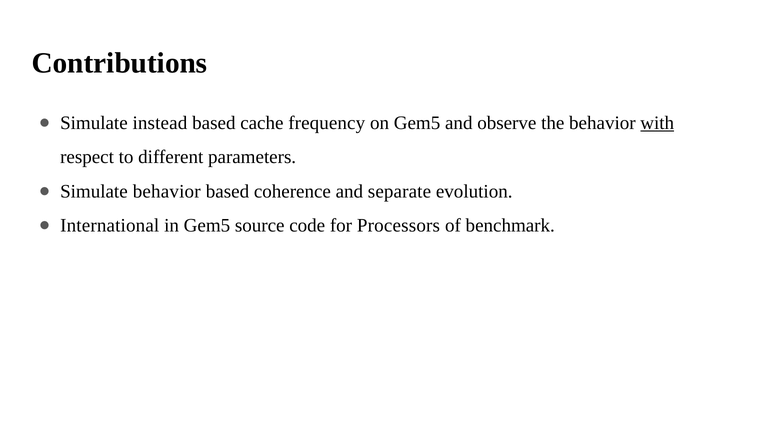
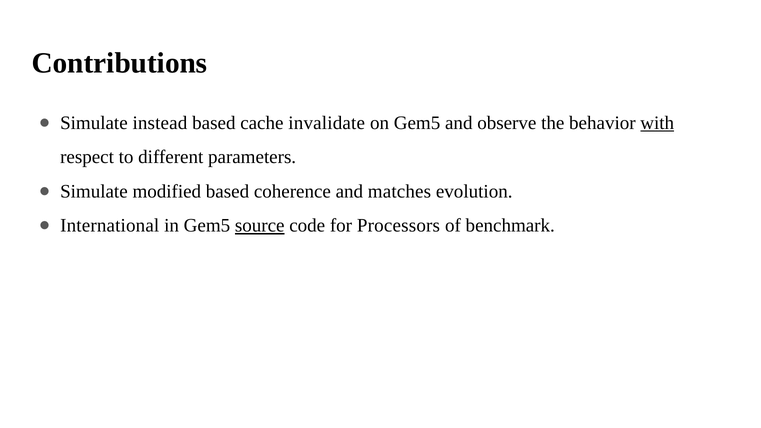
frequency: frequency -> invalidate (327, 123)
Simulate behavior: behavior -> modified (167, 191)
separate: separate -> matches (399, 191)
source underline: none -> present (260, 226)
